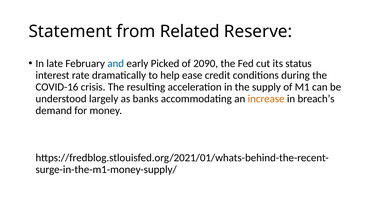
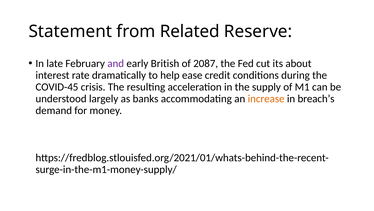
and colour: blue -> purple (116, 63)
Picked: Picked -> British (165, 63)
2090: 2090 -> 2087 (206, 63)
status: status -> about (298, 63)
COVID-16: COVID-16 -> COVID-45 (57, 87)
